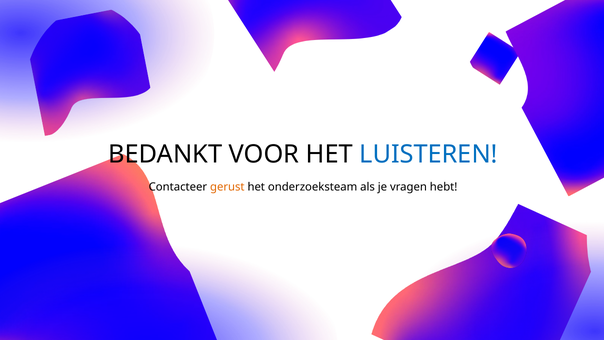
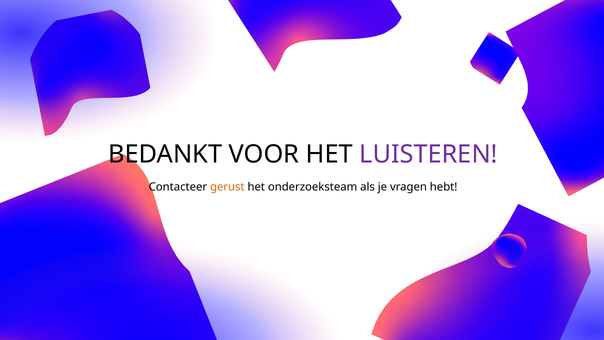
LUISTEREN colour: blue -> purple (429, 154)
